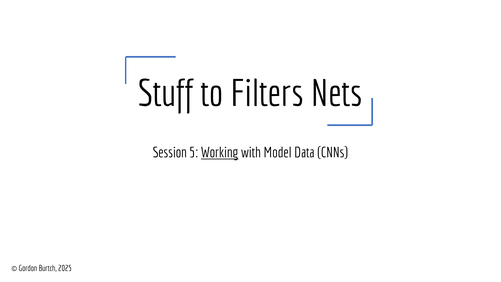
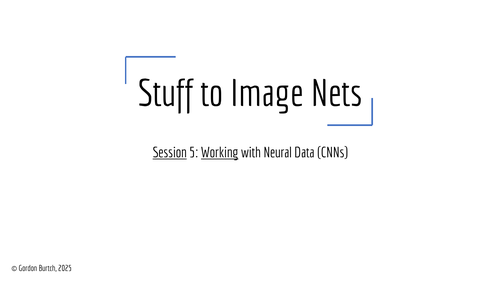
Filters: Filters -> Image (267, 94)
Session underline: none -> present (170, 153)
Model: Model -> Neural (278, 153)
